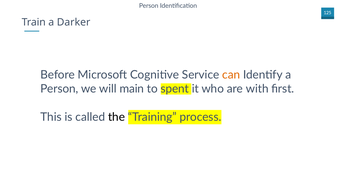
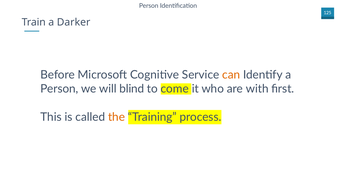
main: main -> blind (132, 89)
spent: spent -> come (175, 89)
the colour: black -> orange (116, 117)
